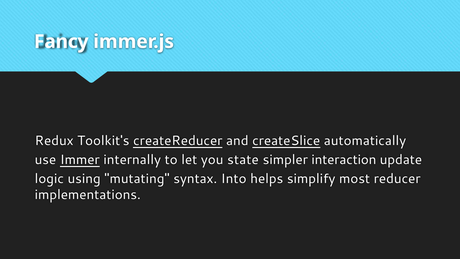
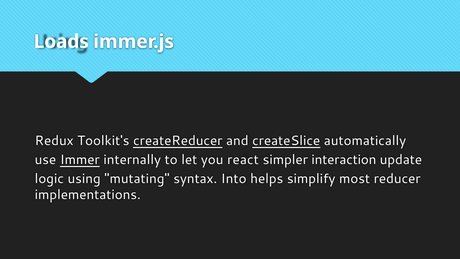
Fancy: Fancy -> Loads (61, 42)
state: state -> react (243, 160)
